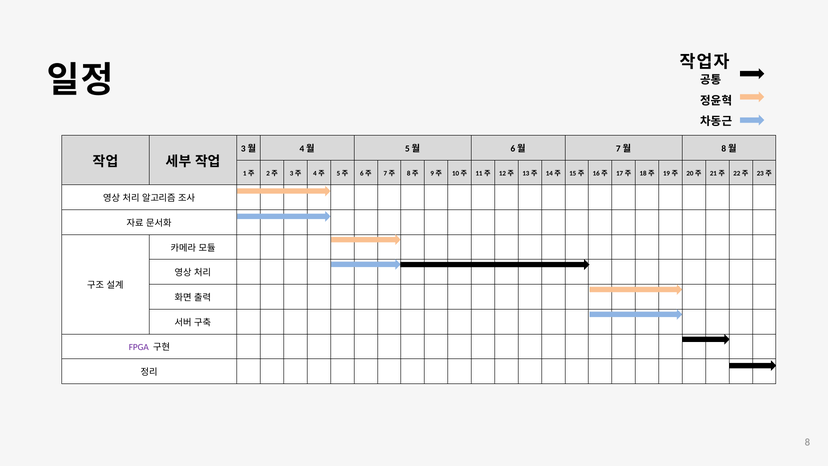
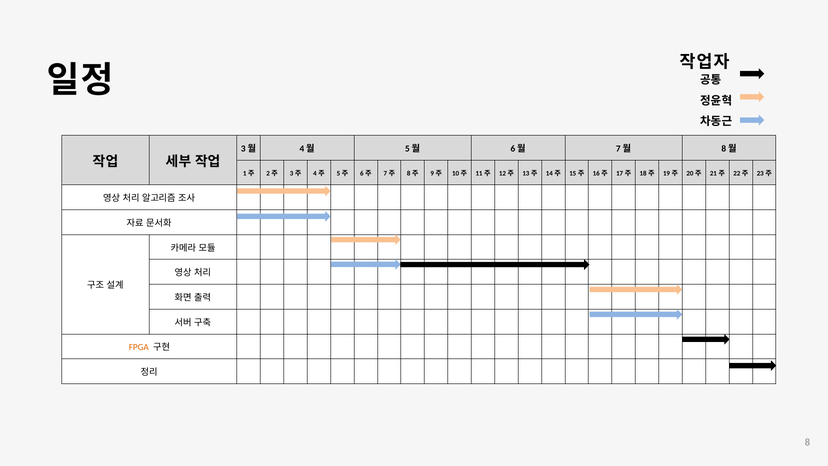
FPGA colour: purple -> orange (139, 347)
